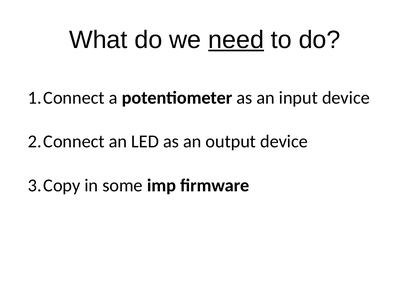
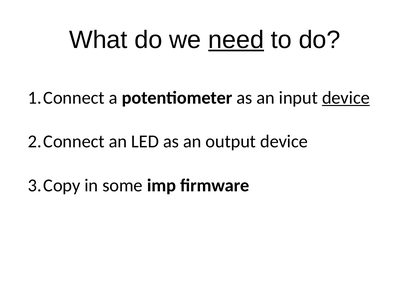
device underline: none -> present (346, 98)
